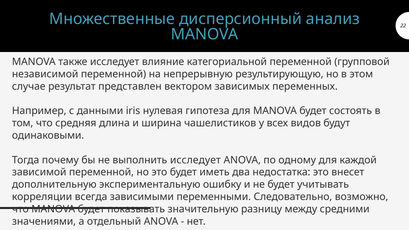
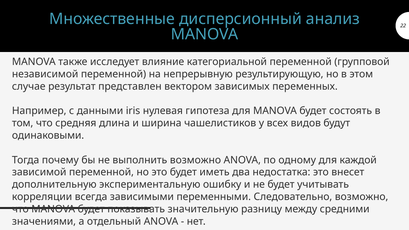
выполнить исследует: исследует -> возможно (195, 160)
